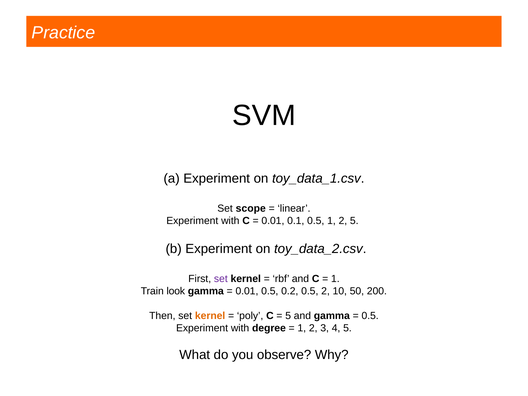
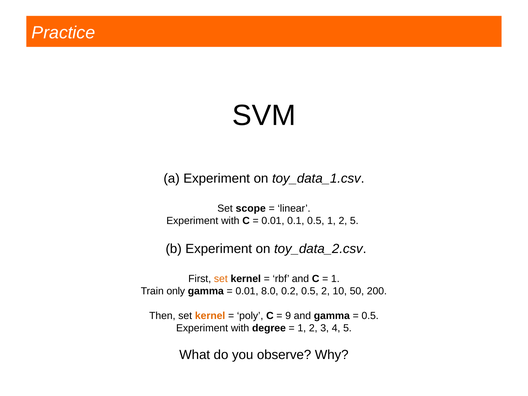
set colour: purple -> orange (221, 279)
look: look -> only (176, 291)
0.01 0.5: 0.5 -> 8.0 (270, 291)
5: 5 -> 9 (288, 316)
